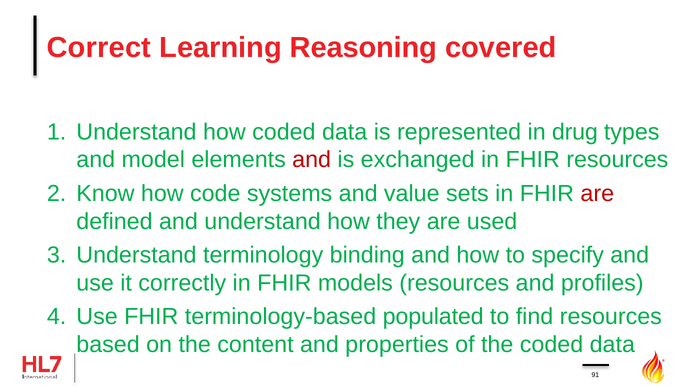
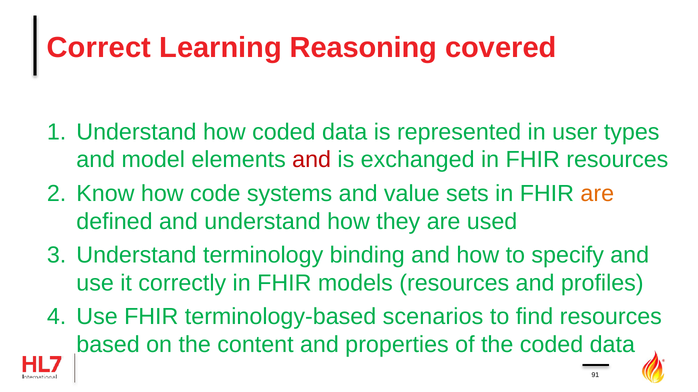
drug: drug -> user (575, 132)
are colour: red -> orange (597, 194)
populated: populated -> scenarios (433, 317)
